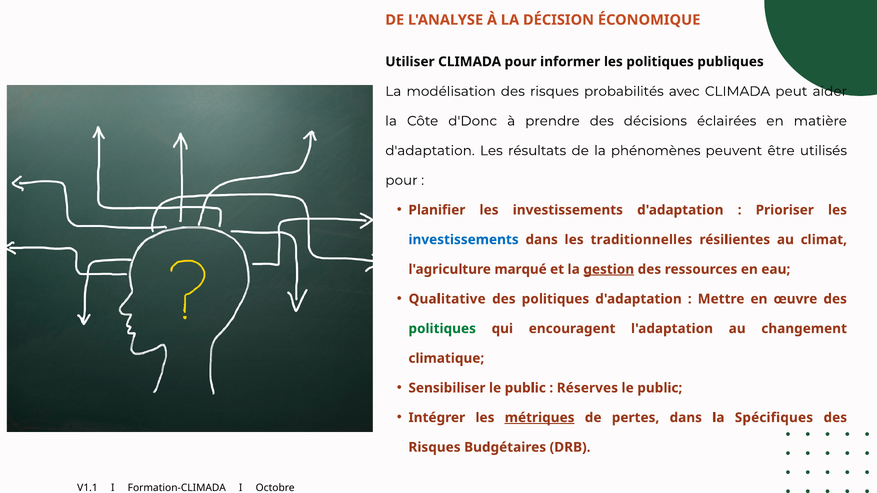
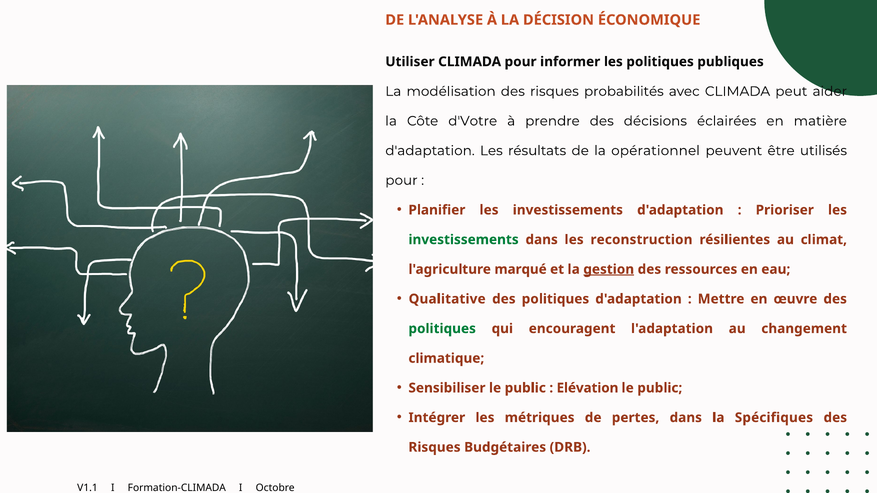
d'Donc: d'Donc -> d'Votre (473, 121)
phénomènes: phénomènes -> opérationnel (656, 151)
investissements colour: blue -> green (464, 240)
traditionnelles: traditionnelles -> reconstruction (641, 240)
Réserves: Réserves -> Elévation (587, 388)
métriques underline: present -> none (540, 418)
